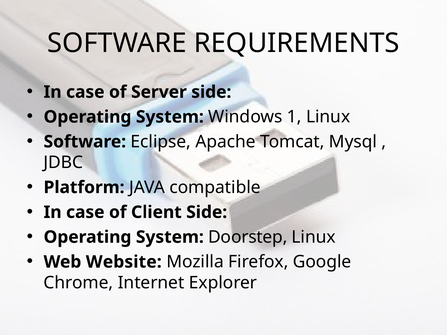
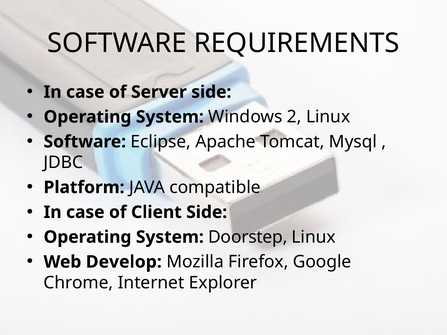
1: 1 -> 2 (294, 117)
Website: Website -> Develop (124, 262)
